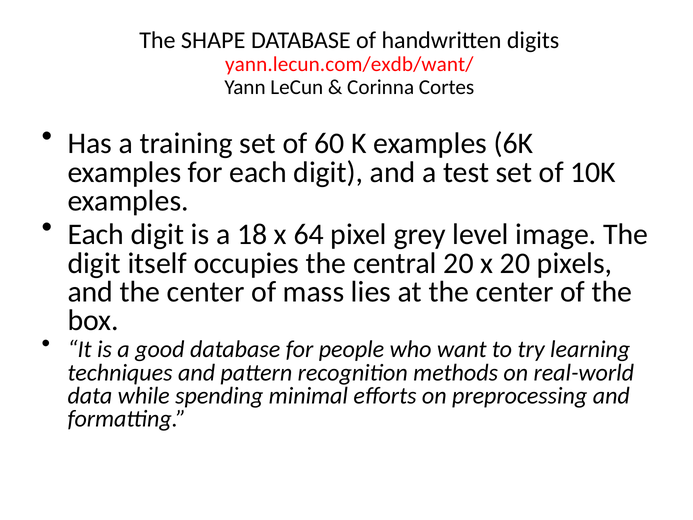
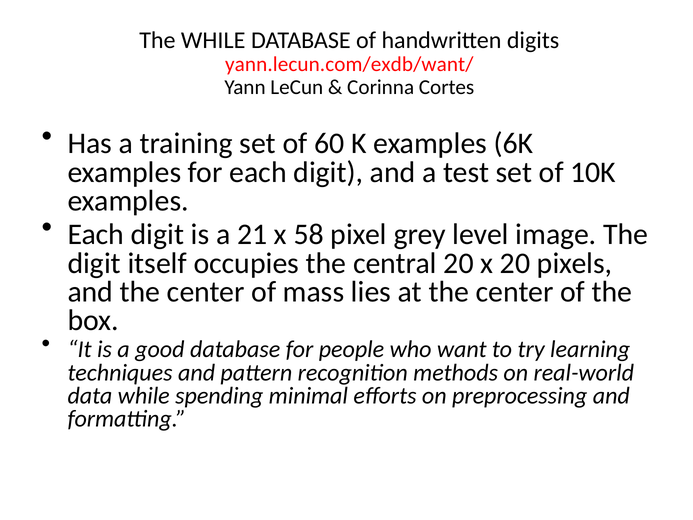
The SHAPE: SHAPE -> WHILE (213, 40)
18: 18 -> 21 (252, 234)
64: 64 -> 58 (309, 234)
